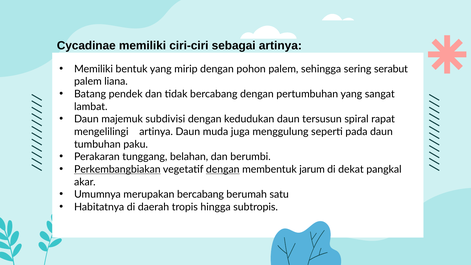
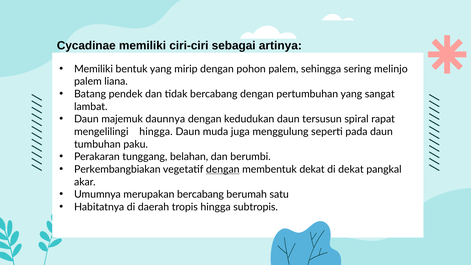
serabut: serabut -> melinjo (391, 69)
subdivisi: subdivisi -> daunnya (165, 119)
mengelilingi artinya: artinya -> hingga (156, 132)
Perkembangbiakan underline: present -> none (117, 169)
membentuk jarum: jarum -> dekat (312, 169)
